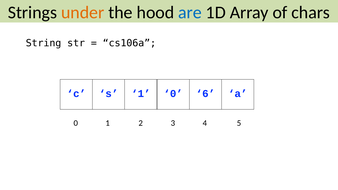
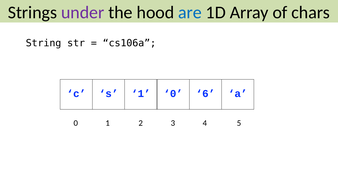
under colour: orange -> purple (83, 12)
